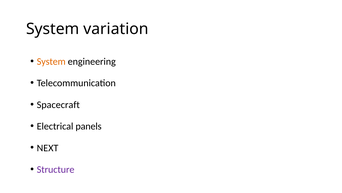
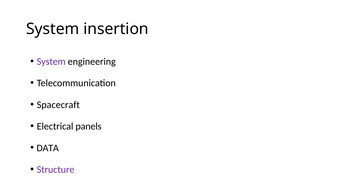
variation: variation -> insertion (116, 29)
System colour: orange -> purple (51, 61)
NEXT: NEXT -> DATA (48, 147)
